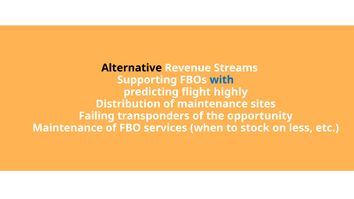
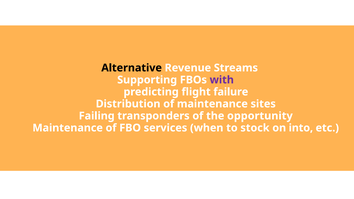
with colour: blue -> purple (222, 80)
highly: highly -> failure (231, 92)
less: less -> into (301, 128)
